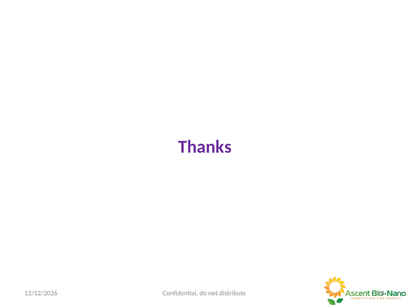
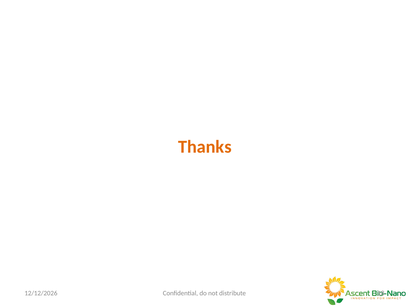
Thanks colour: purple -> orange (205, 147)
